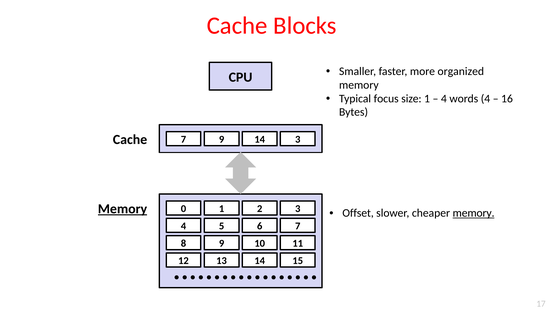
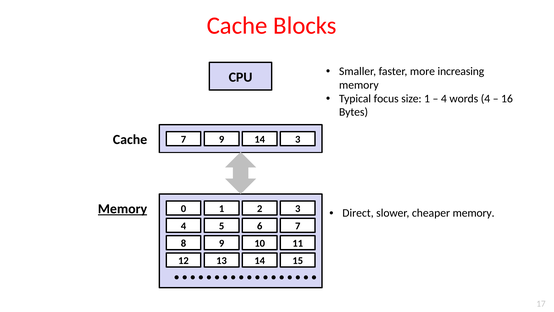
organized: organized -> increasing (461, 71)
Offset: Offset -> Direct (358, 213)
memory underline: present -> none (474, 213)
